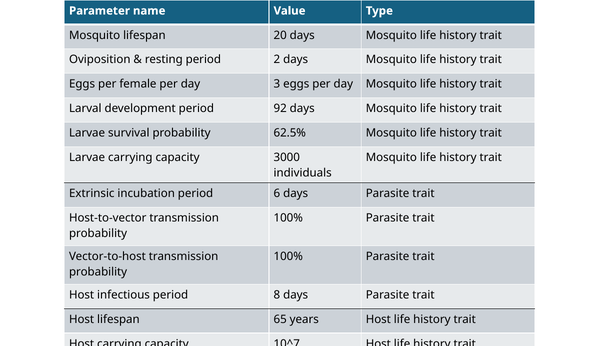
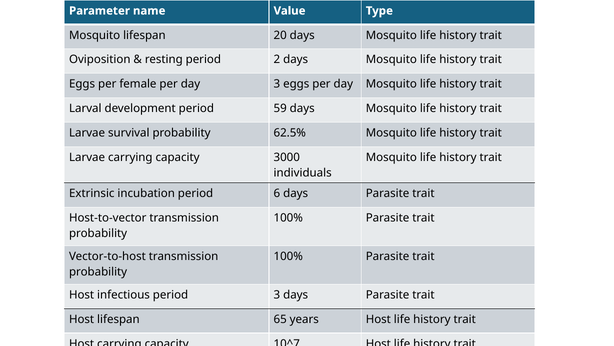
92: 92 -> 59 (280, 108)
period 8: 8 -> 3 (277, 294)
